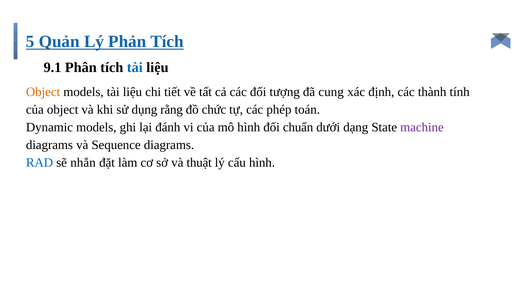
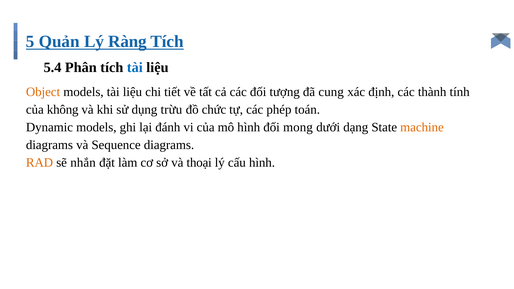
Phản: Phản -> Ràng (127, 42)
9.1: 9.1 -> 5.4 (53, 68)
của object: object -> không (63, 110)
rằng: rằng -> trừu (171, 110)
chuẩn: chuẩn -> mong (298, 127)
machine colour: purple -> orange (422, 127)
RAD colour: blue -> orange (40, 163)
thuật: thuật -> thoại (199, 163)
